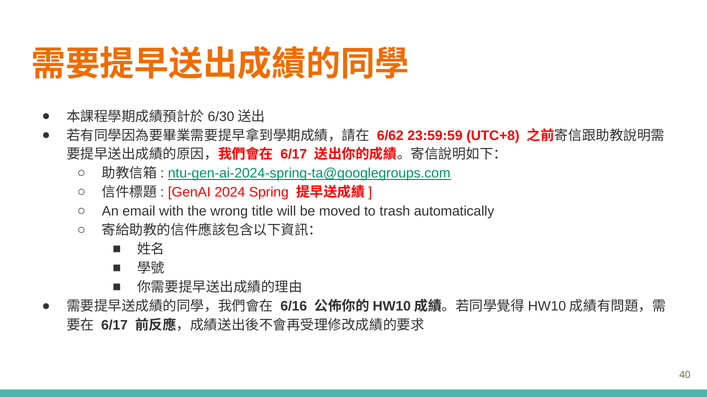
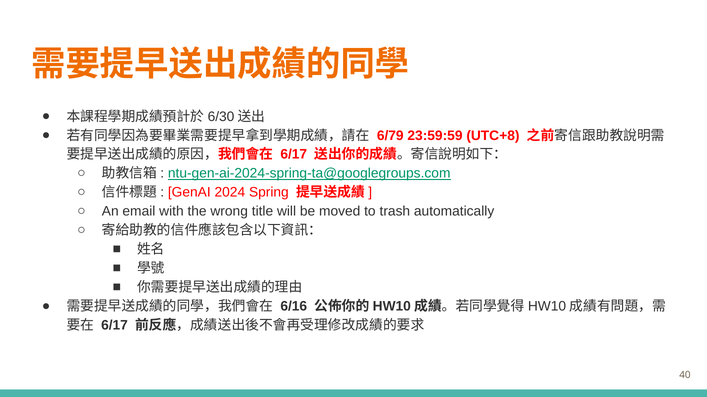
6/62: 6/62 -> 6/79 (390, 136)
